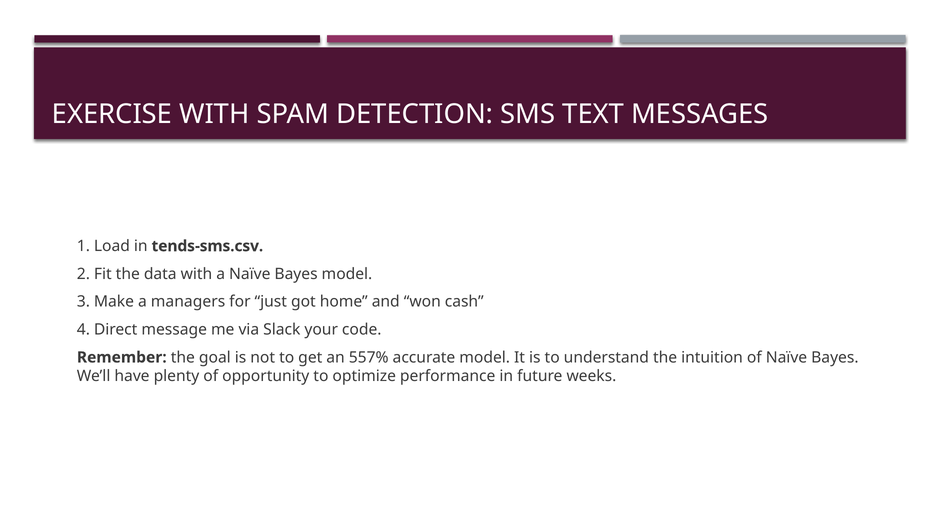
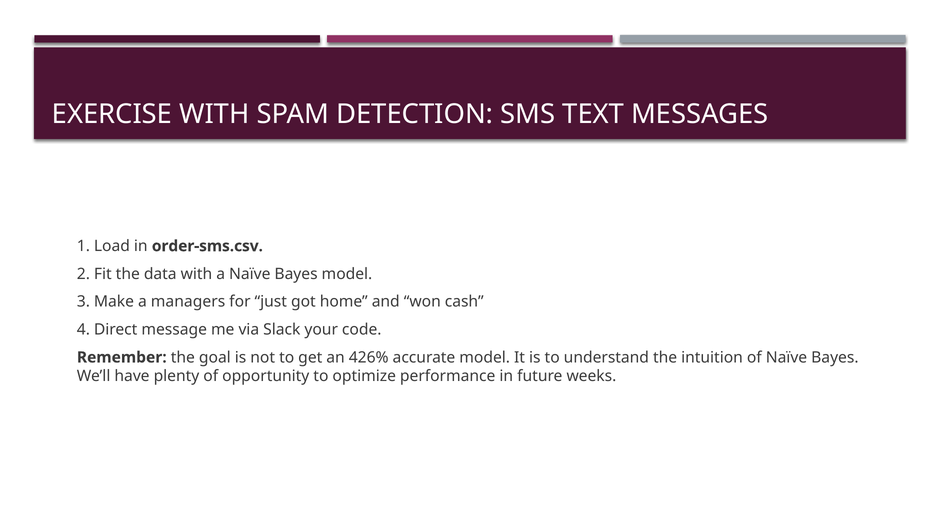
tends-sms.csv: tends-sms.csv -> order-sms.csv (207, 246)
557%: 557% -> 426% (369, 357)
